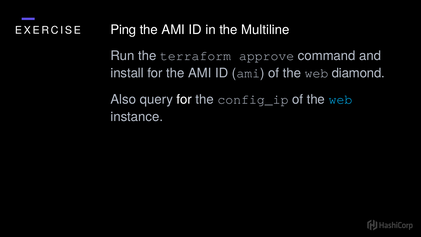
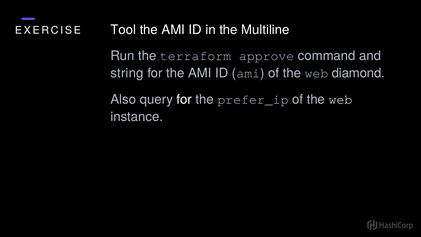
Ping: Ping -> Tool (123, 30)
install: install -> string (127, 73)
config_ip: config_ip -> prefer_ip (253, 99)
web colour: light blue -> white (340, 99)
